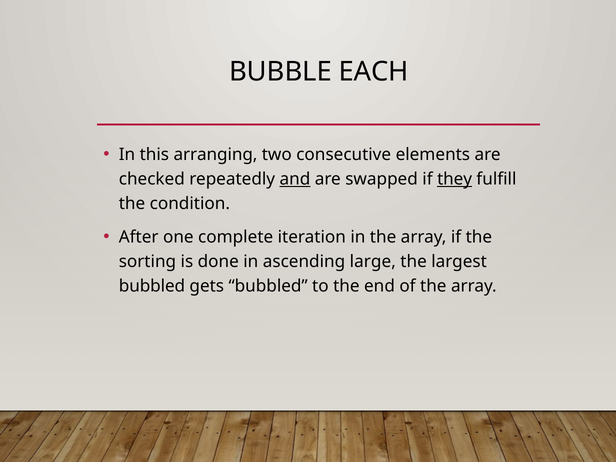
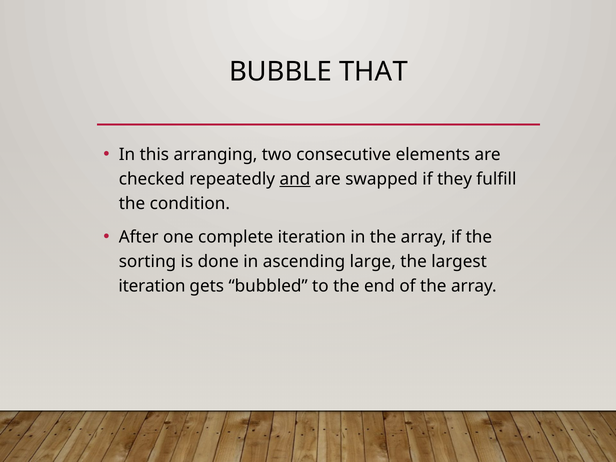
EACH: EACH -> THAT (373, 72)
they underline: present -> none (455, 179)
bubbled: bubbled -> iteration (152, 286)
